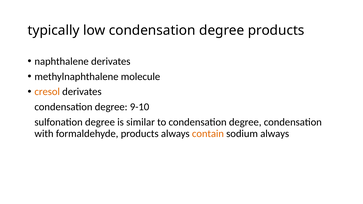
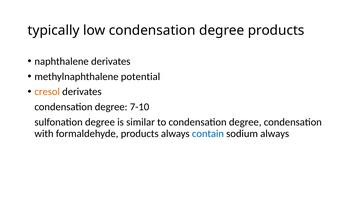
molecule: molecule -> potential (140, 77)
9-10: 9-10 -> 7-10 (140, 107)
contain colour: orange -> blue (208, 134)
